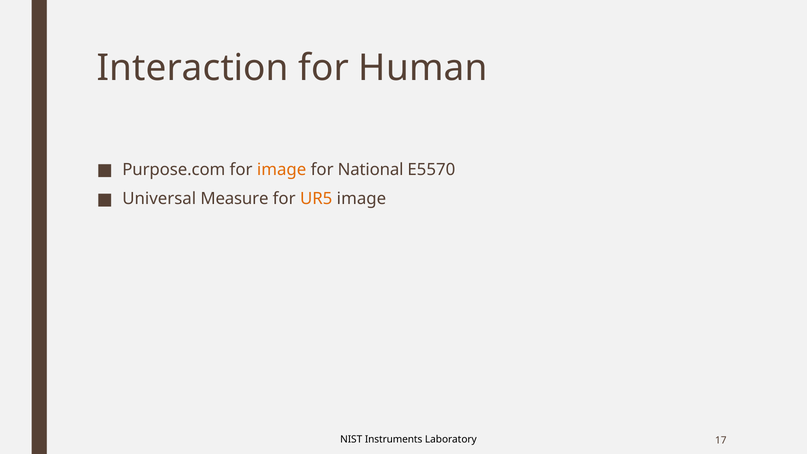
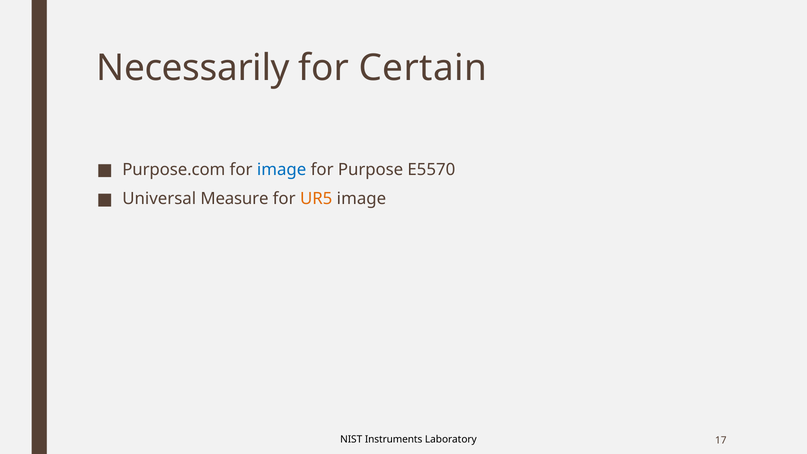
Interaction: Interaction -> Necessarily (193, 68)
Human: Human -> Certain (423, 68)
image colour: orange -> blue (282, 170)
National: National -> Purpose (371, 170)
